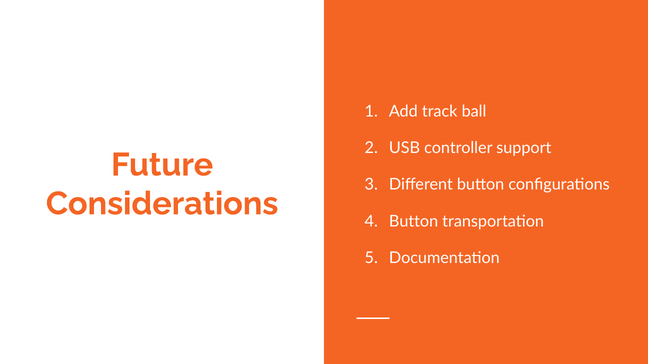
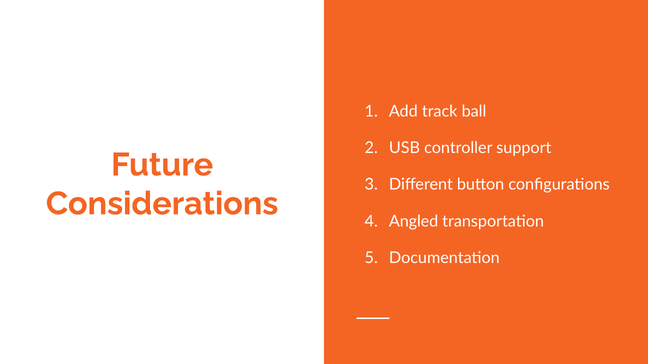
Button: Button -> Angled (414, 222)
